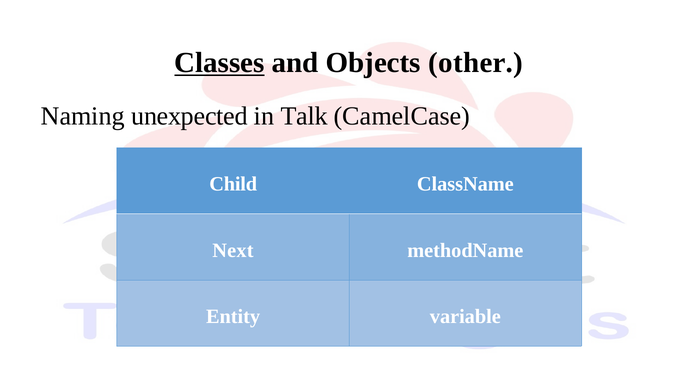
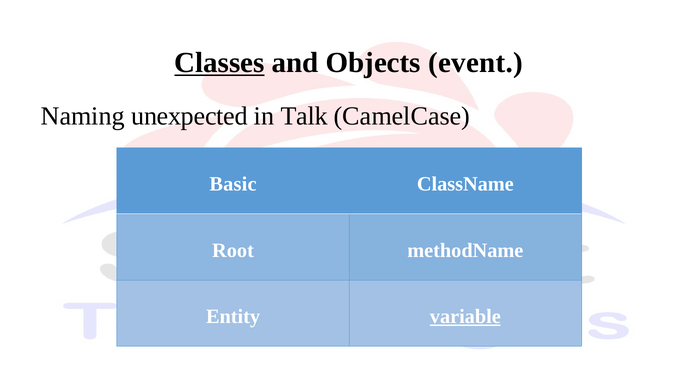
other: other -> event (476, 63)
Child: Child -> Basic (233, 184)
Next: Next -> Root (233, 250)
variable underline: none -> present (465, 317)
